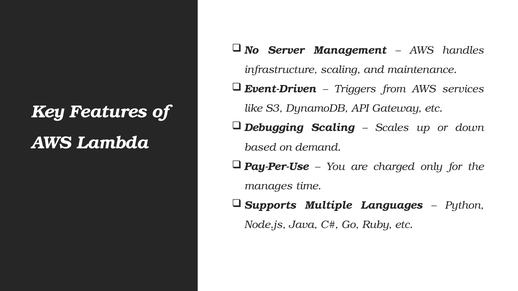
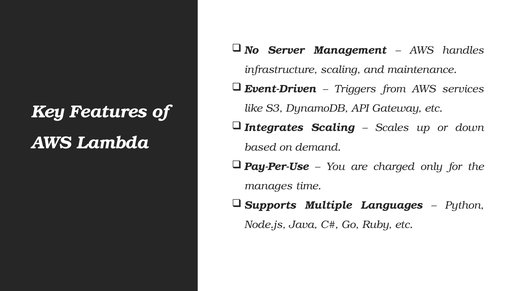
Debugging: Debugging -> Integrates (274, 128)
